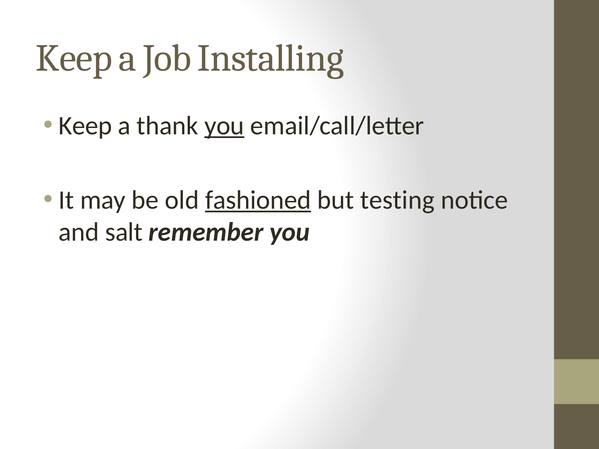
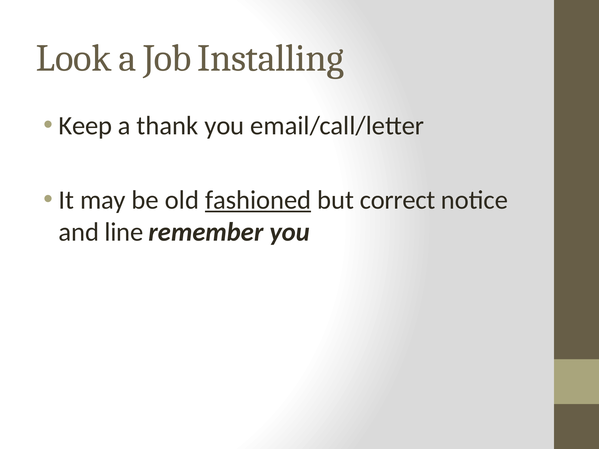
Keep: Keep -> Look (74, 58)
you underline: present -> none (224, 126)
testing: testing -> correct (398, 200)
salt: salt -> line (124, 232)
